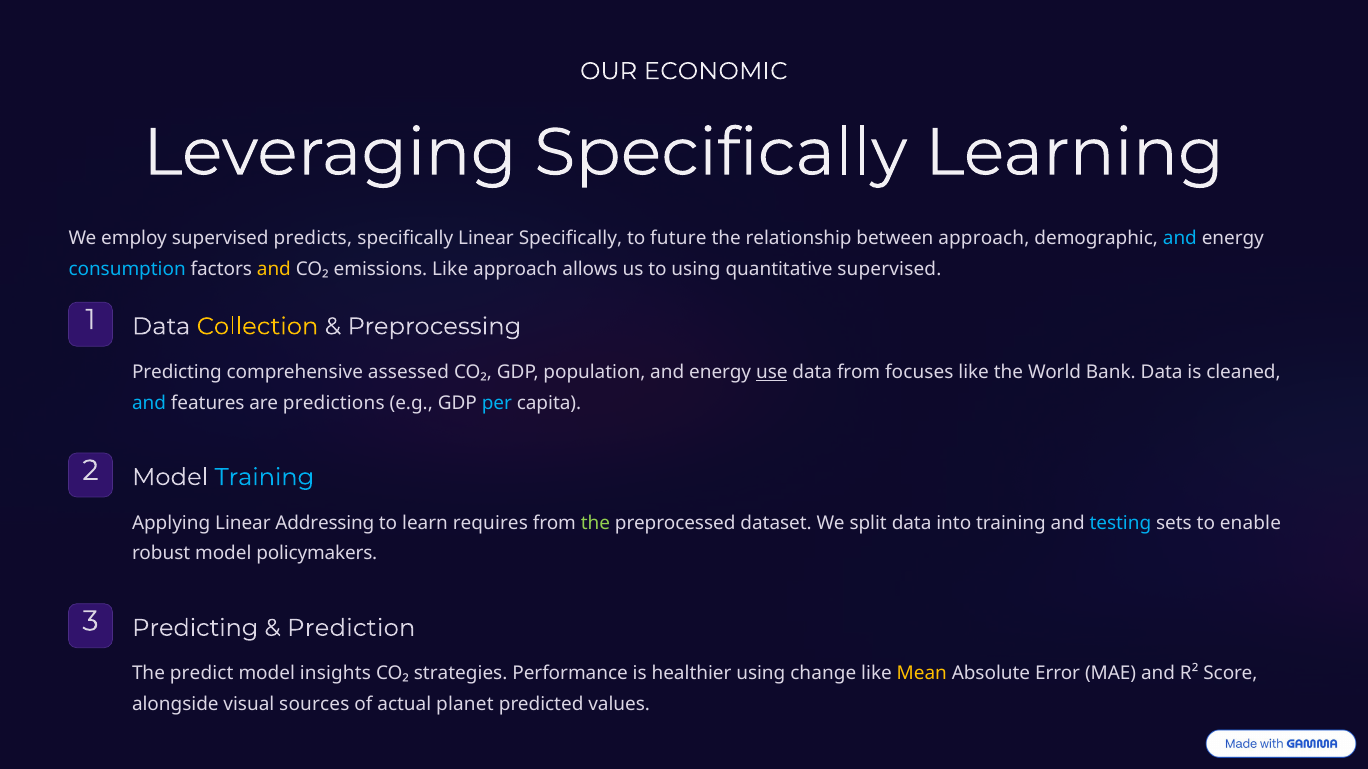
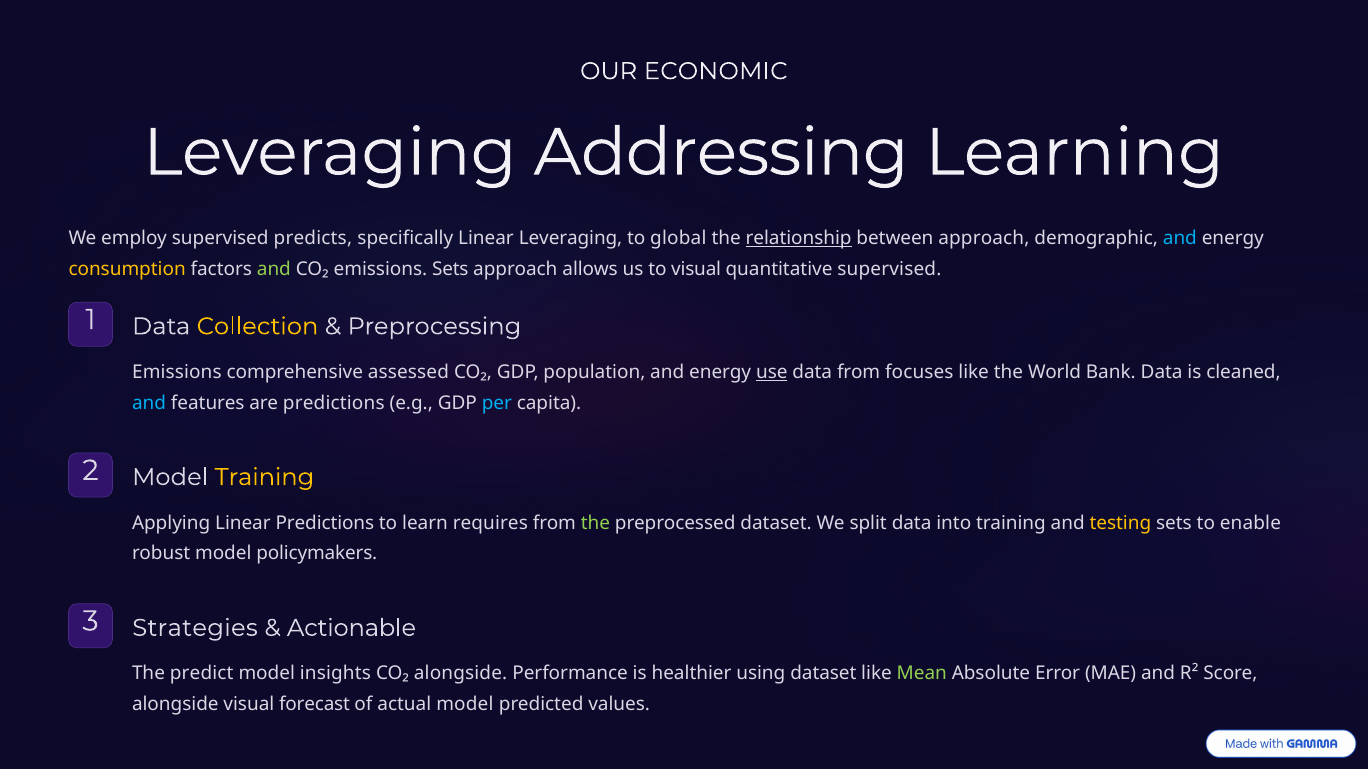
Leveraging Specifically: Specifically -> Addressing (721, 153)
Linear Specifically: Specifically -> Leveraging (571, 239)
future: future -> global (678, 239)
relationship underline: none -> present (799, 239)
consumption colour: light blue -> yellow (127, 269)
and colour: yellow -> light green (274, 269)
emissions Like: Like -> Sets (450, 269)
to using: using -> visual (696, 269)
Predicting: Predicting -> Emissions (177, 372)
Training colour: light blue -> yellow (264, 477)
Linear Addressing: Addressing -> Predictions (325, 523)
testing colour: light blue -> yellow (1120, 523)
3 Predicting: Predicting -> Strategies (195, 628)
Prediction: Prediction -> Actionable (351, 628)
CO₂ strategies: strategies -> alongside (461, 674)
using change: change -> dataset (823, 674)
Mean colour: yellow -> light green (922, 674)
sources: sources -> forecast (315, 705)
actual planet: planet -> model (465, 705)
